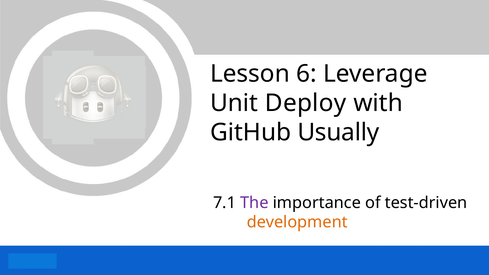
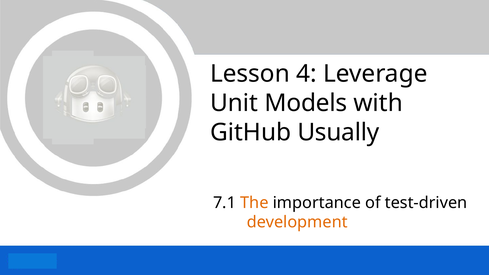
6: 6 -> 4 (306, 74)
Deploy: Deploy -> Models (306, 103)
The colour: purple -> orange (254, 203)
